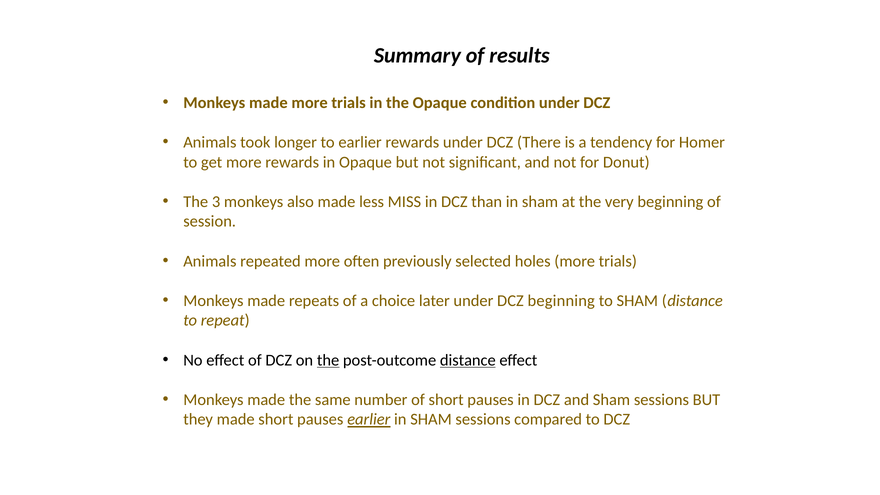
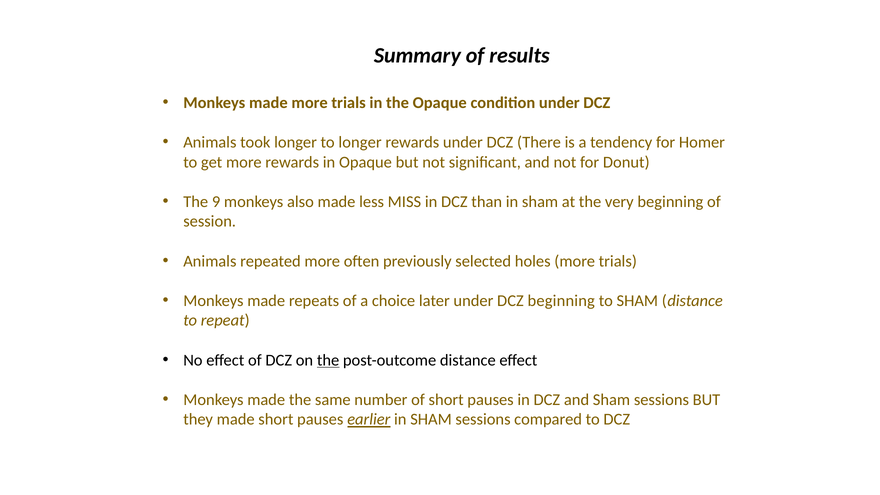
to earlier: earlier -> longer (360, 142)
3: 3 -> 9 (216, 202)
distance underline: present -> none (468, 360)
